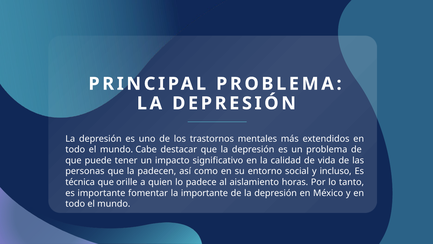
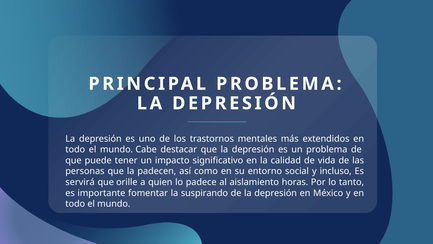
técnica: técnica -> servirá (80, 182)
la importante: importante -> suspirando (204, 193)
